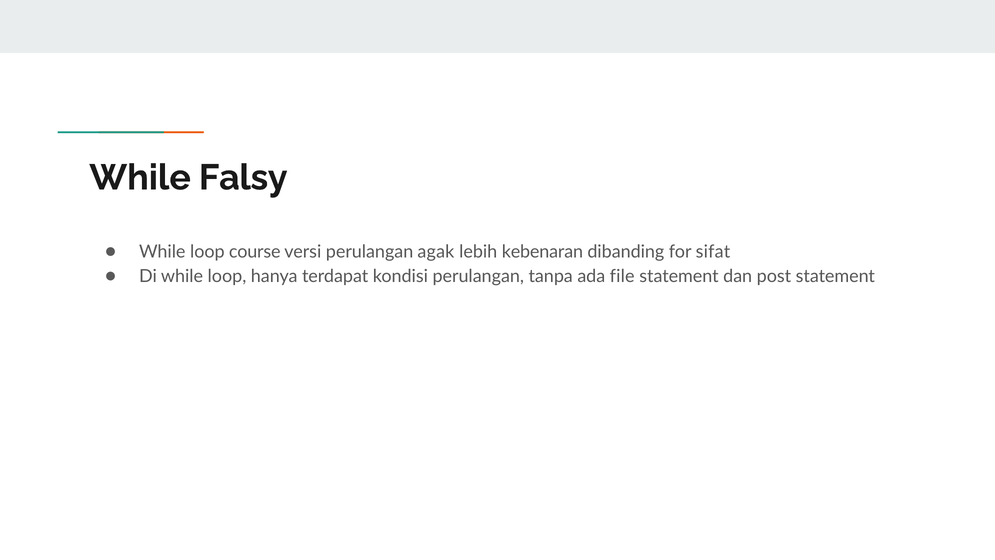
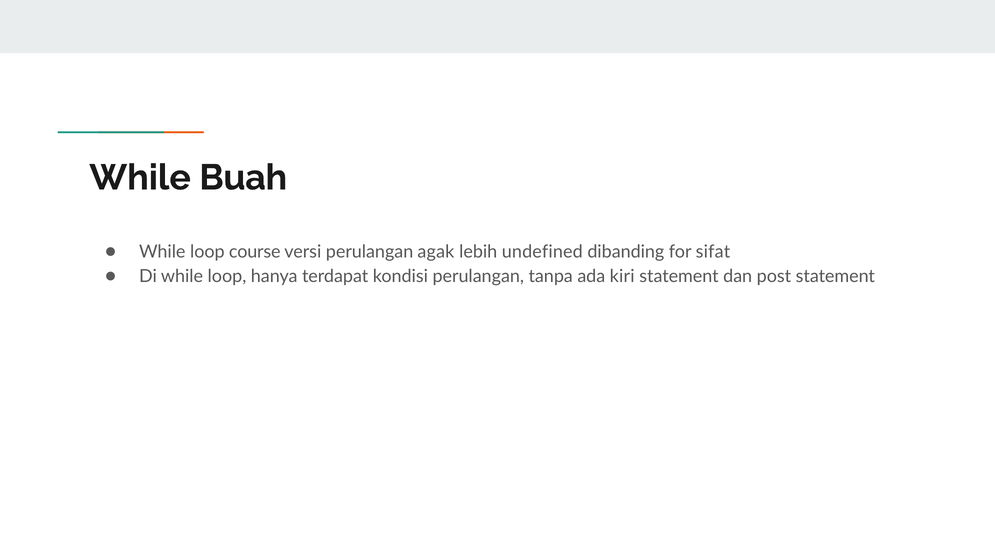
Falsy: Falsy -> Buah (243, 178)
kebenaran: kebenaran -> undefined (542, 251)
file: file -> kiri (622, 276)
